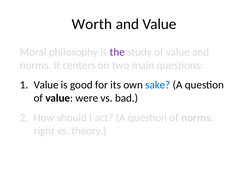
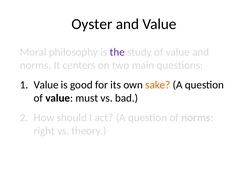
Worth: Worth -> Oyster (92, 24)
sake colour: blue -> orange (158, 85)
were: were -> must (87, 98)
